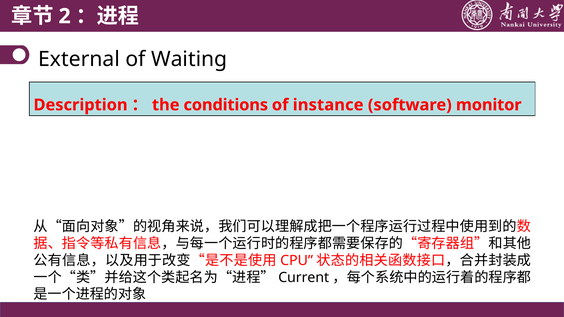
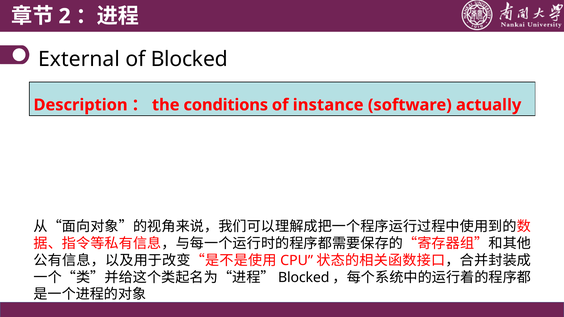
of Waiting: Waiting -> Blocked (189, 59)
monitor: monitor -> actually (489, 105)
Current: Current -> Blocked (304, 278)
